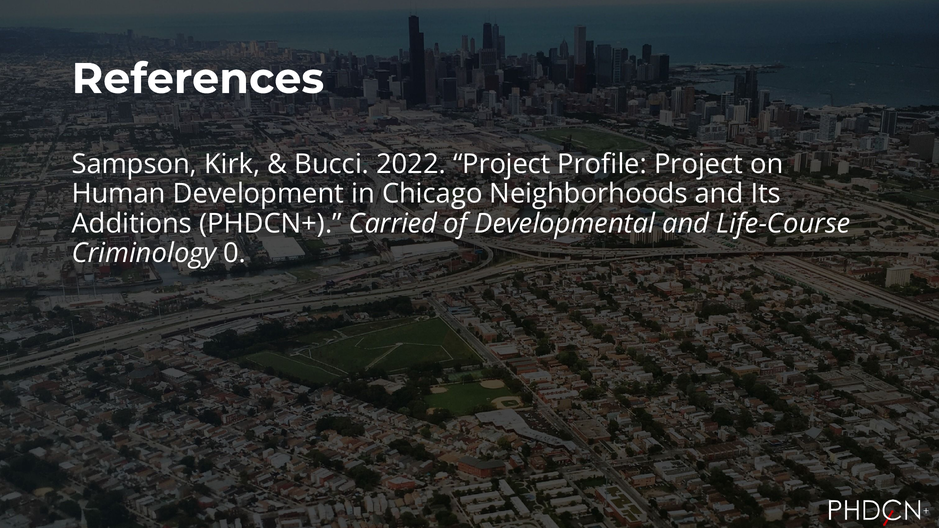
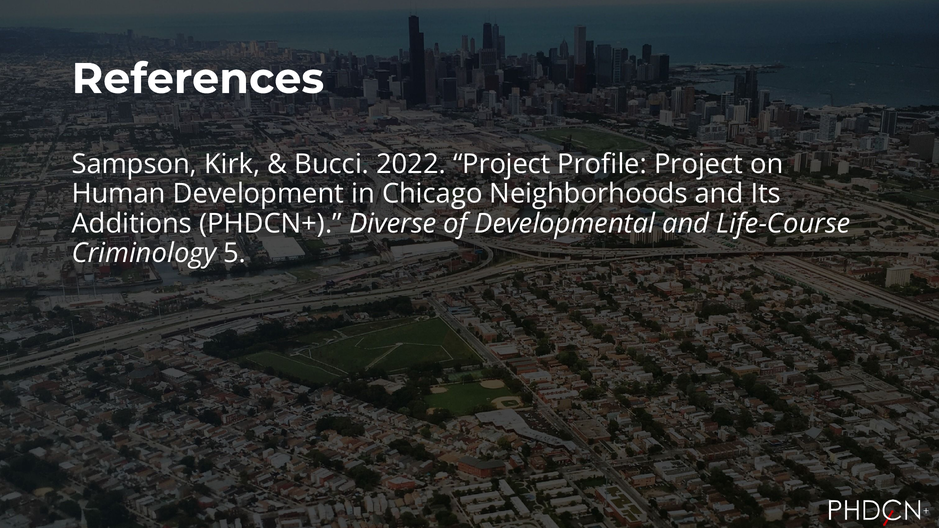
Carried: Carried -> Diverse (393, 224)
0: 0 -> 5 (235, 253)
